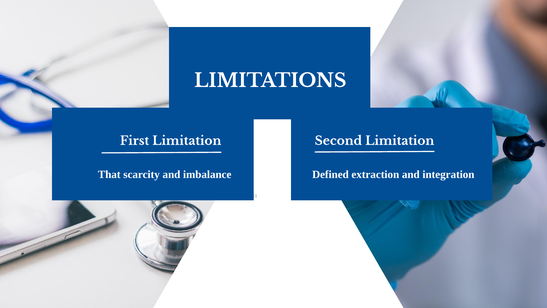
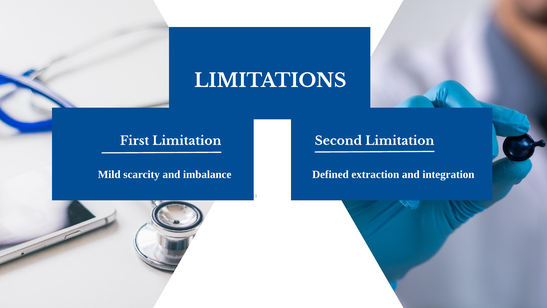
That: That -> Mild (109, 174)
